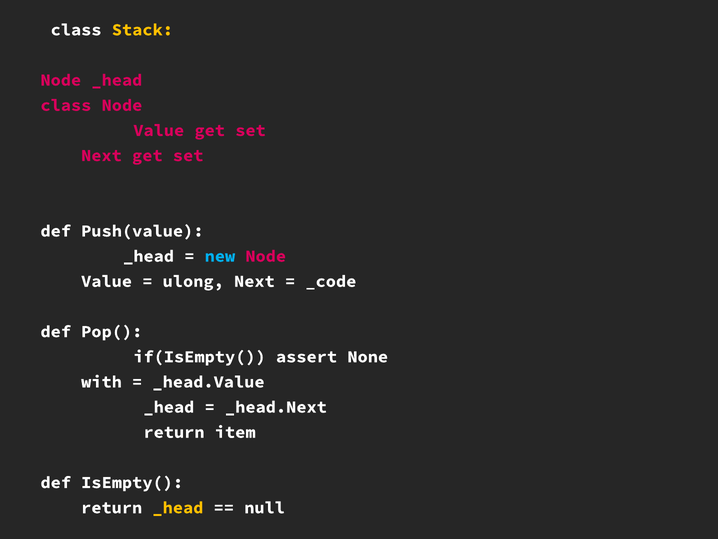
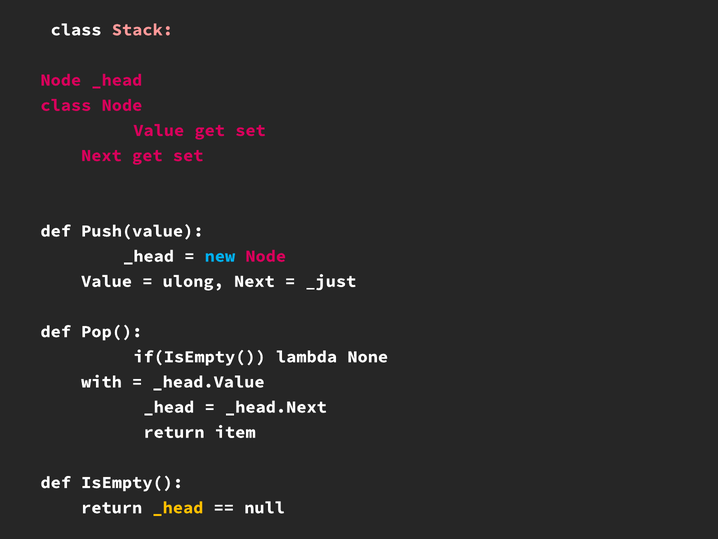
Stack colour: yellow -> pink (142, 30)
_code: _code -> _just (331, 281)
assert: assert -> lambda (307, 356)
